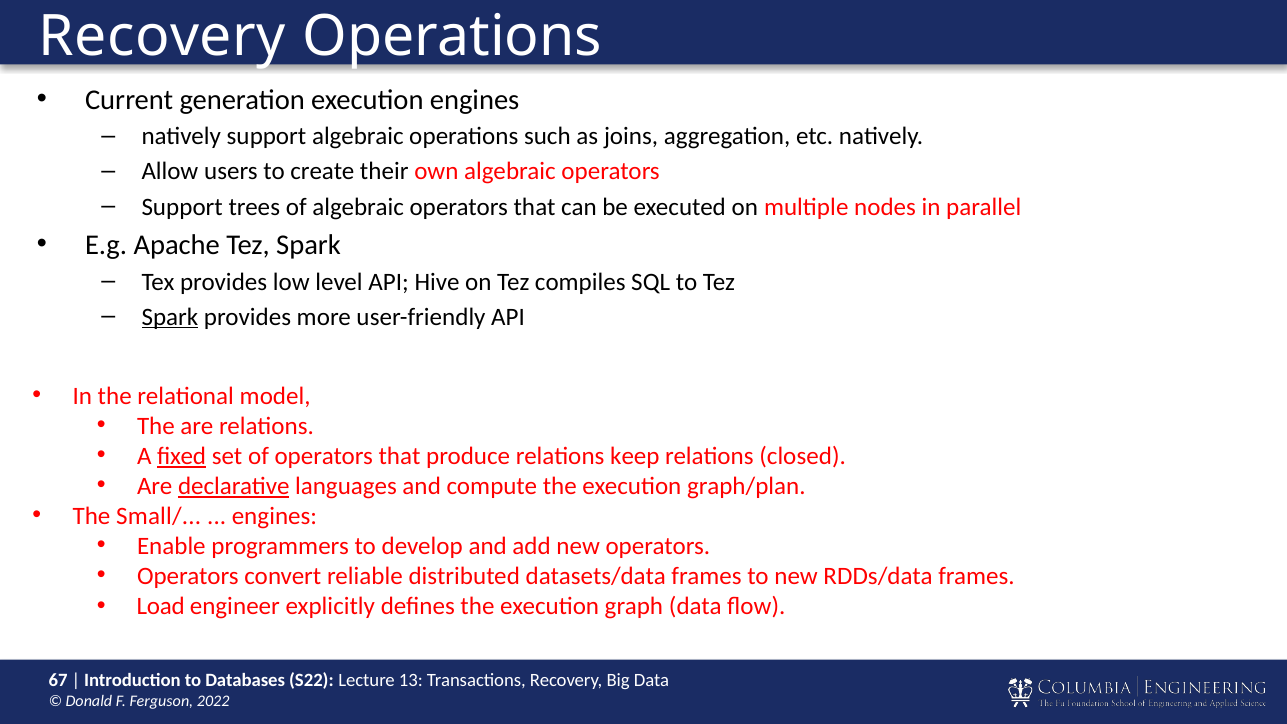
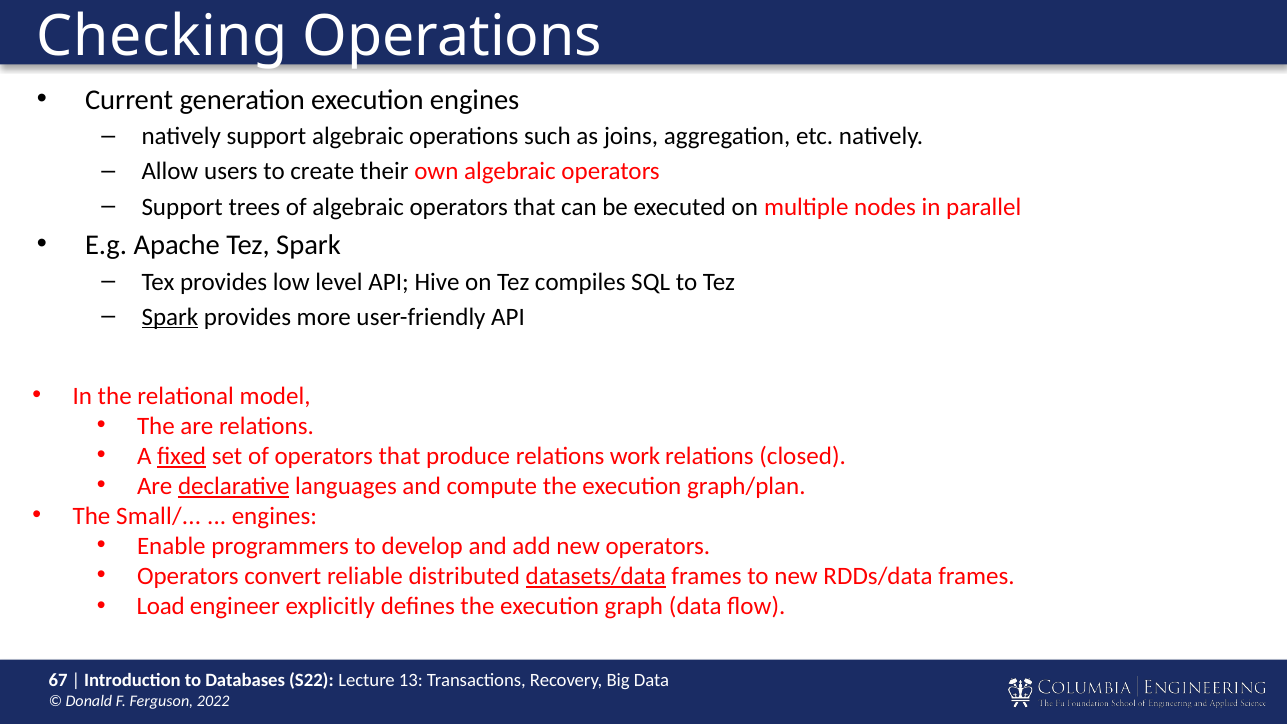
Recovery: Recovery -> Checking (162, 37)
keep: keep -> work (635, 456)
datasets/data underline: none -> present (596, 576)
